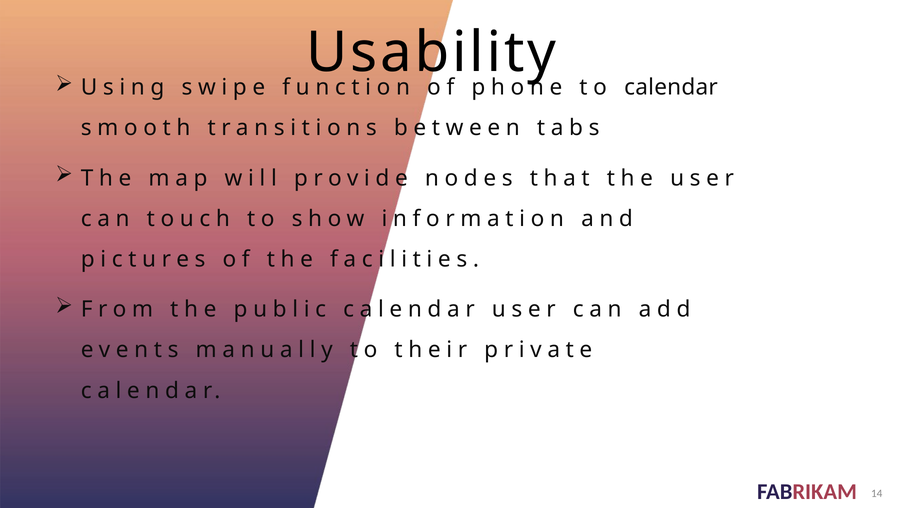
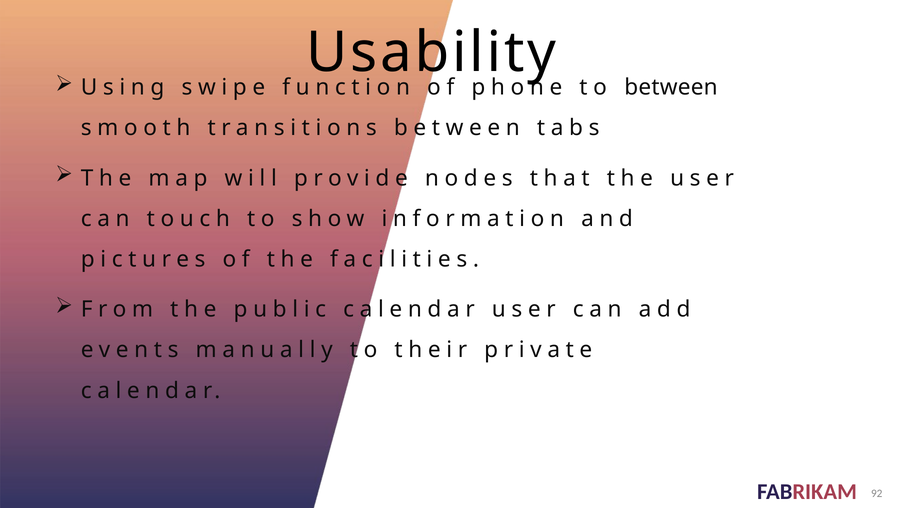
calendar: calendar -> between (671, 87)
14: 14 -> 92 (877, 494)
